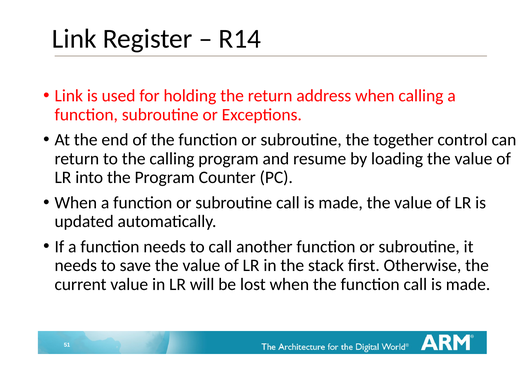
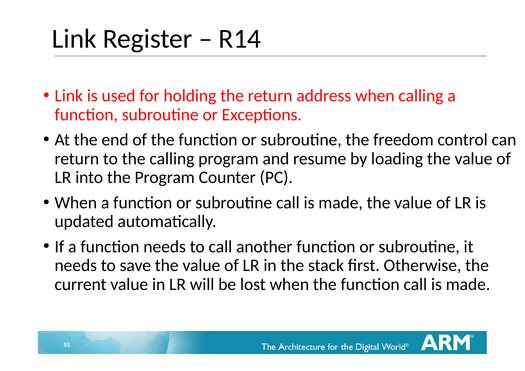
together: together -> freedom (403, 140)
